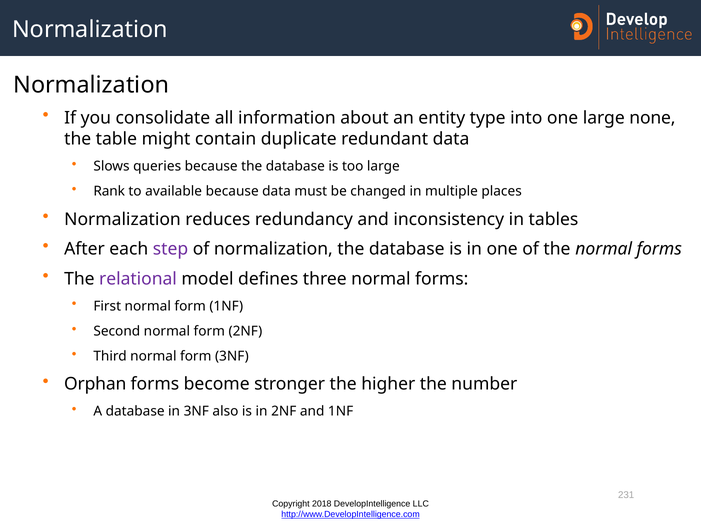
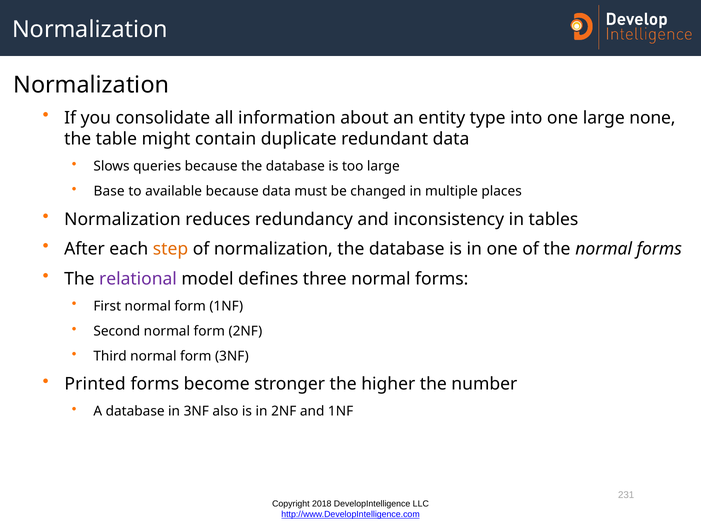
Rank: Rank -> Base (109, 191)
step colour: purple -> orange (171, 249)
Orphan: Orphan -> Printed (95, 384)
